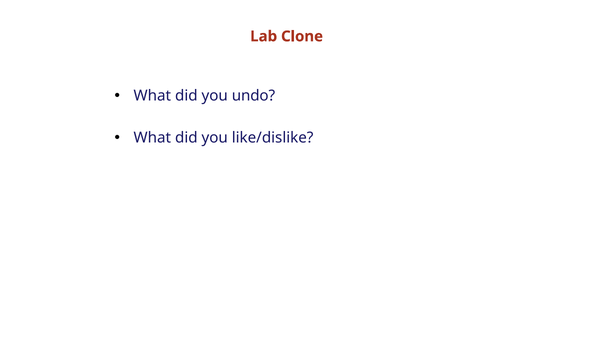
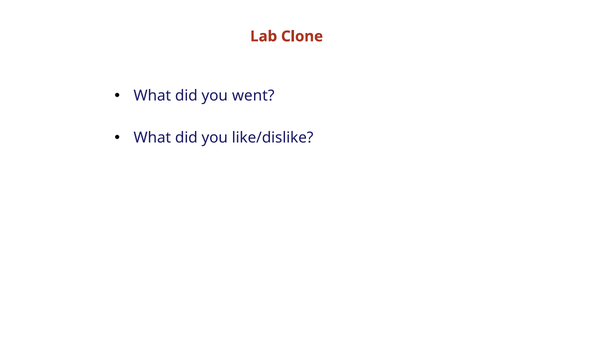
undo: undo -> went (253, 96)
